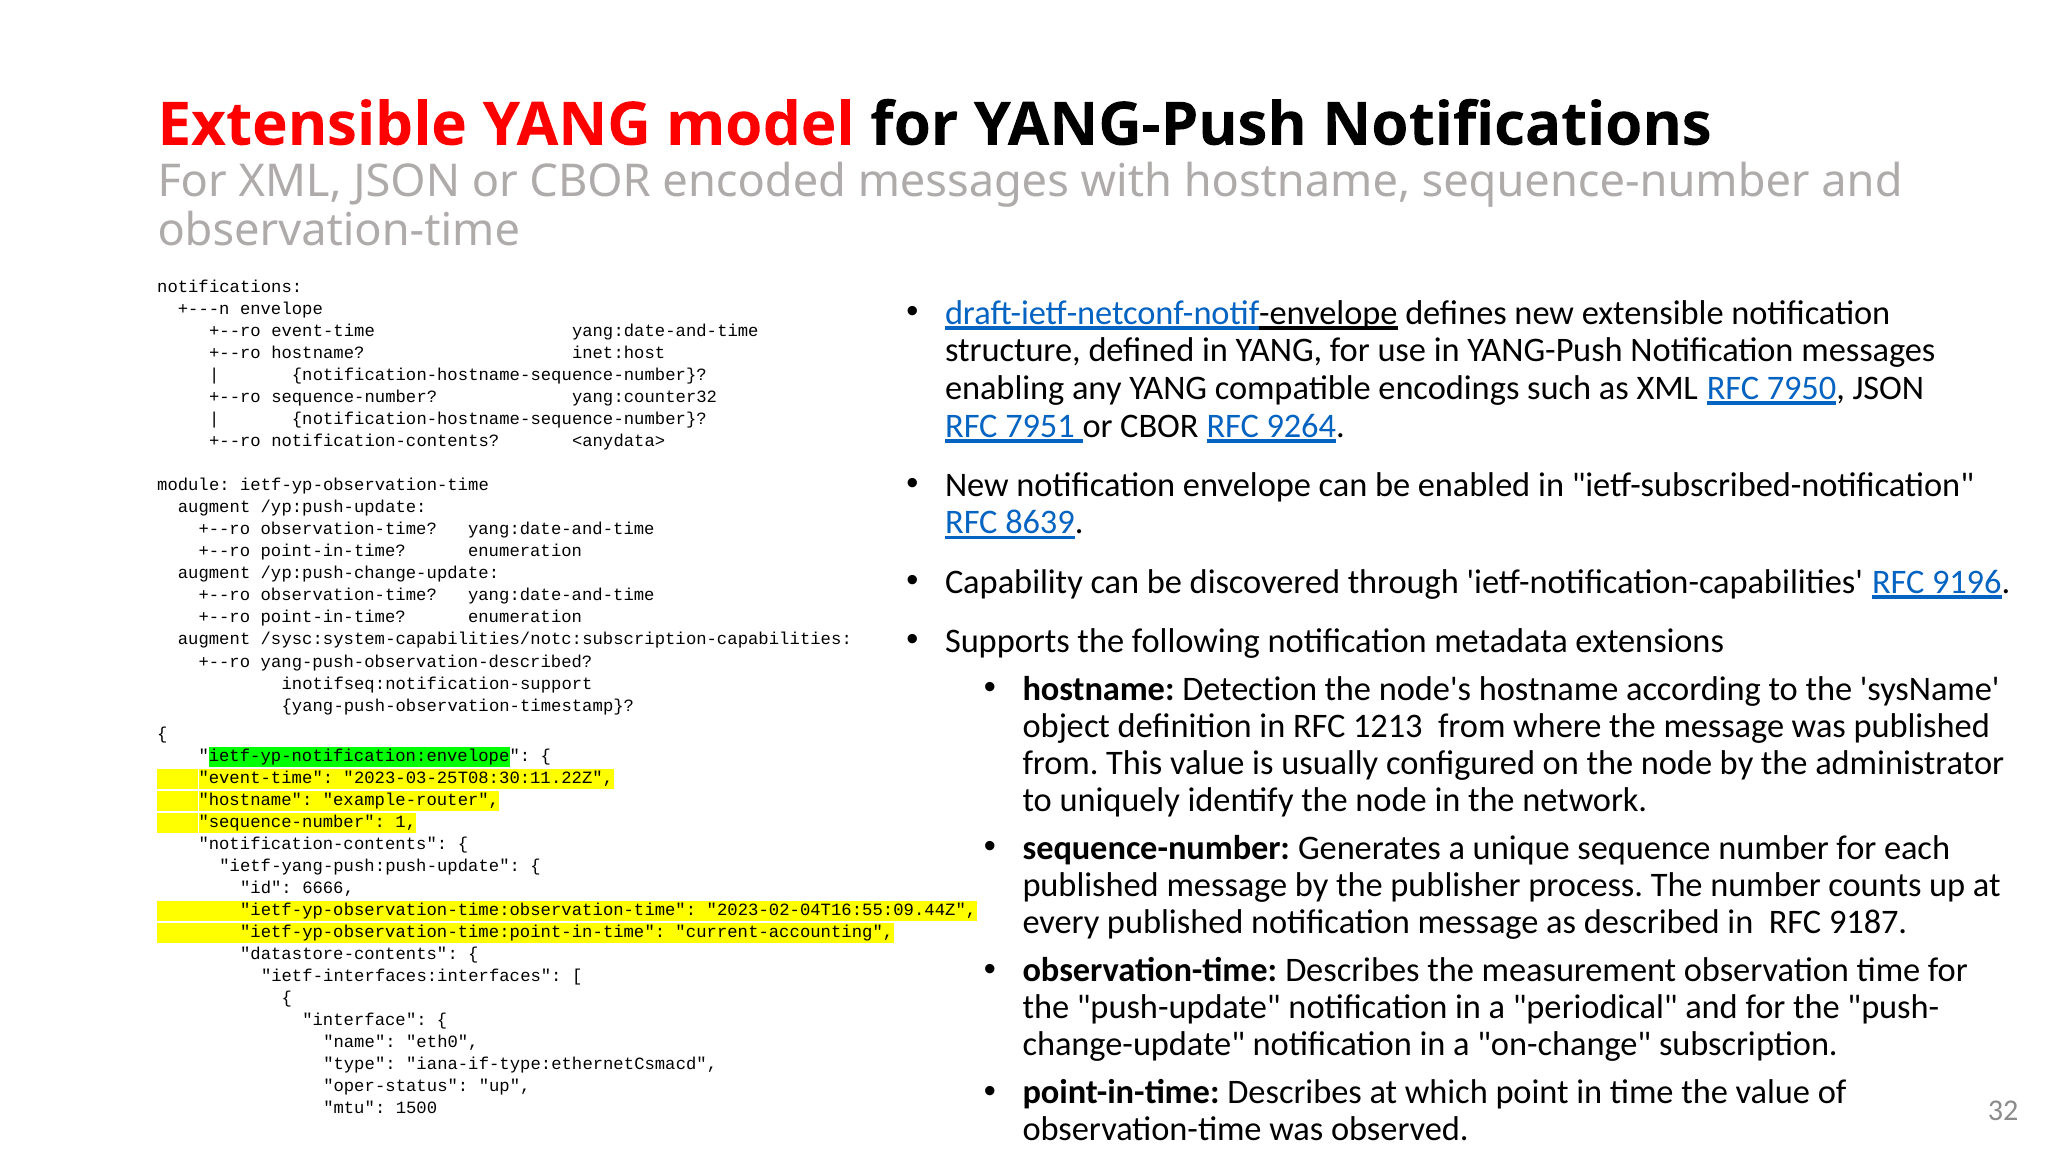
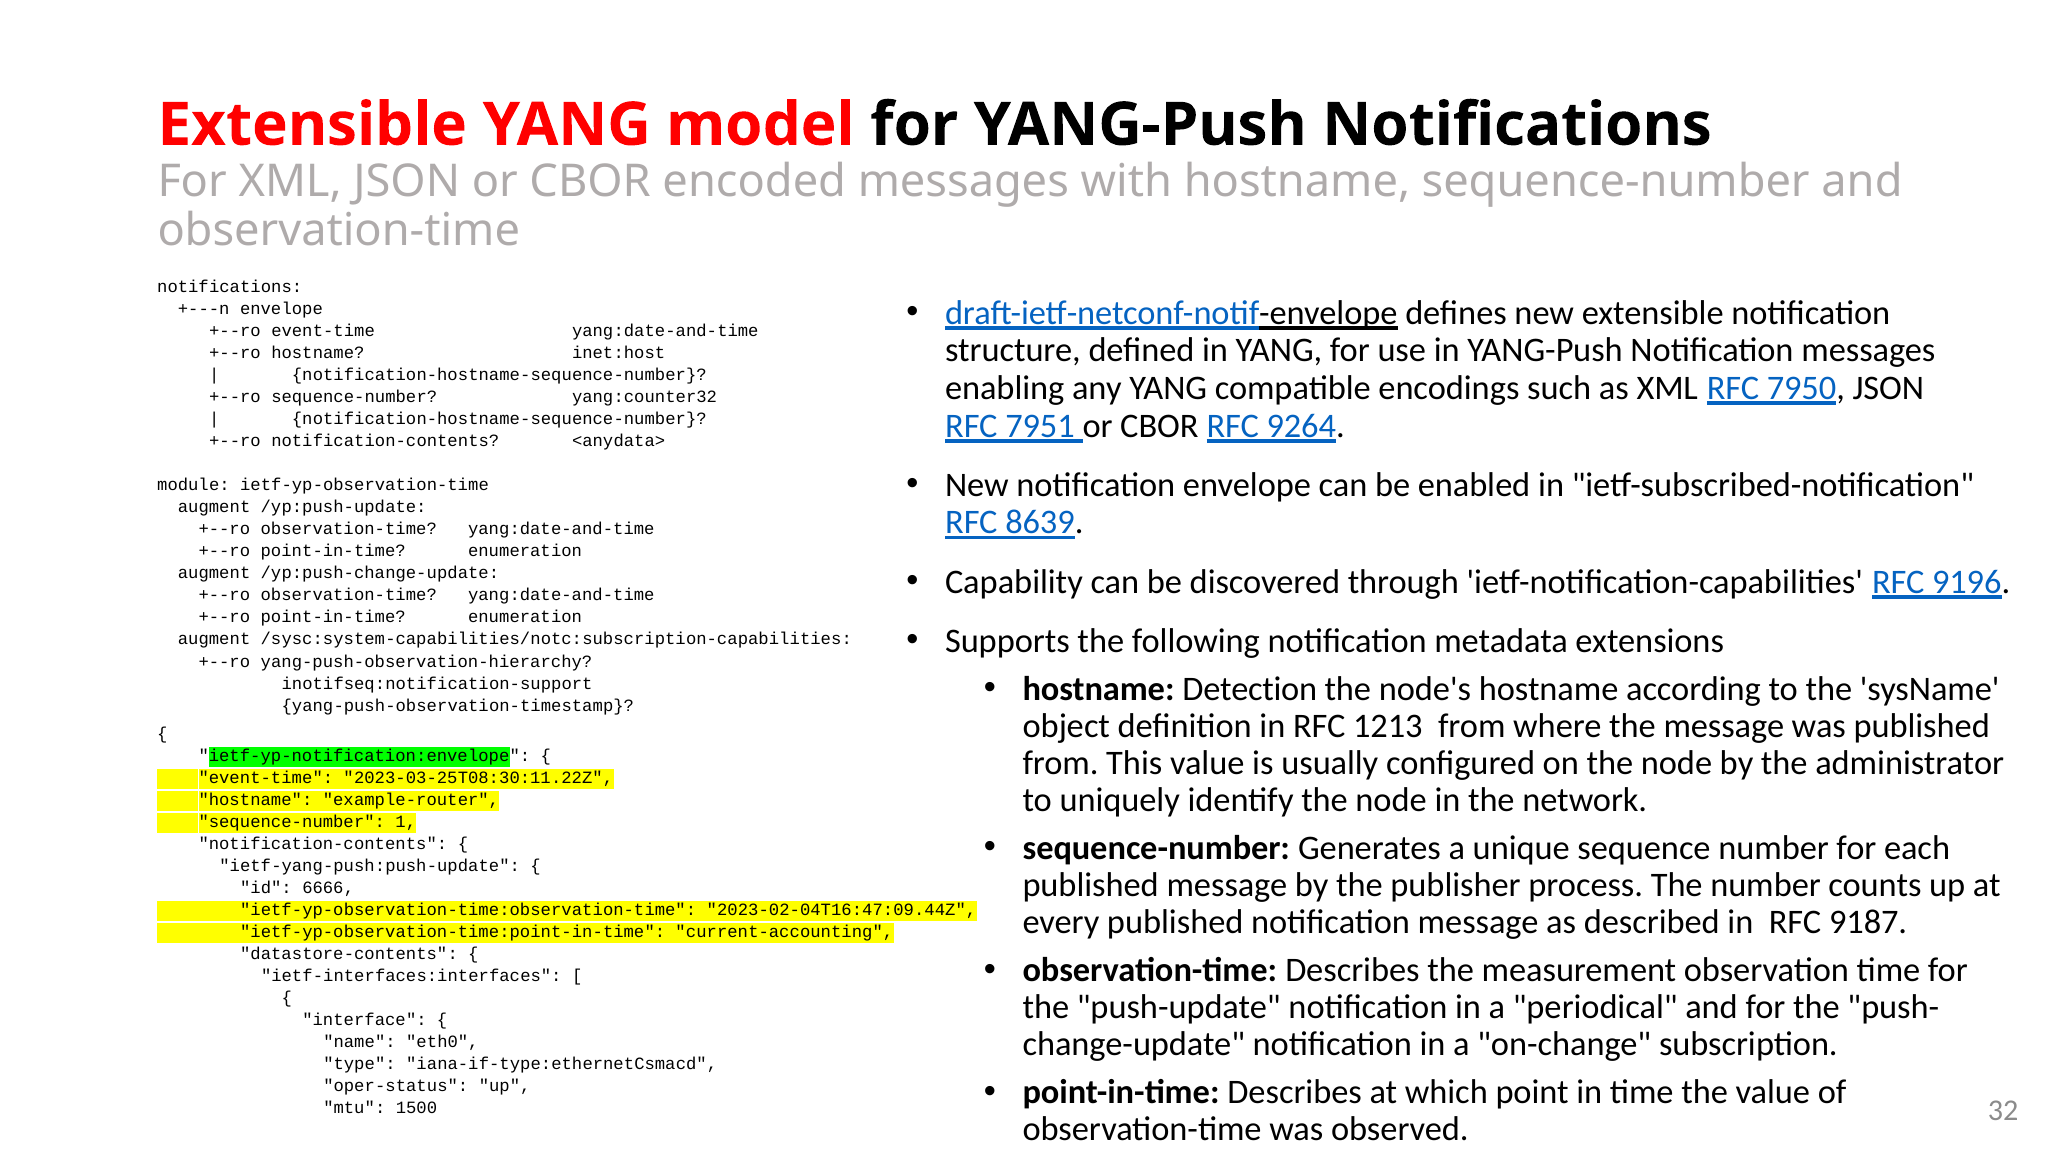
yang-push-observation-described: yang-push-observation-described -> yang-push-observation-hierarchy (426, 661)
2023-02-04T16:55:09.44Z: 2023-02-04T16:55:09.44Z -> 2023-02-04T16:47:09.44Z (841, 910)
